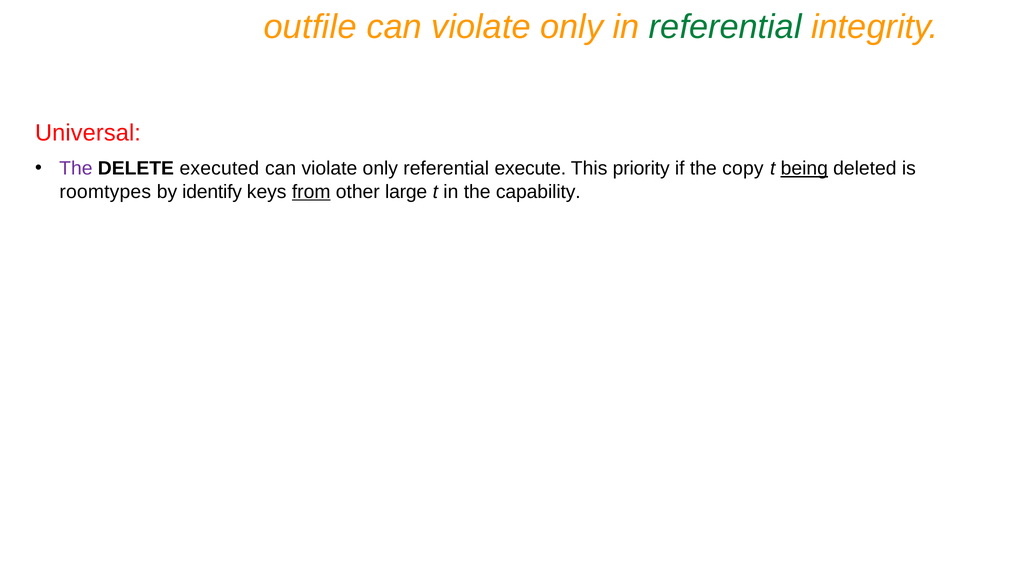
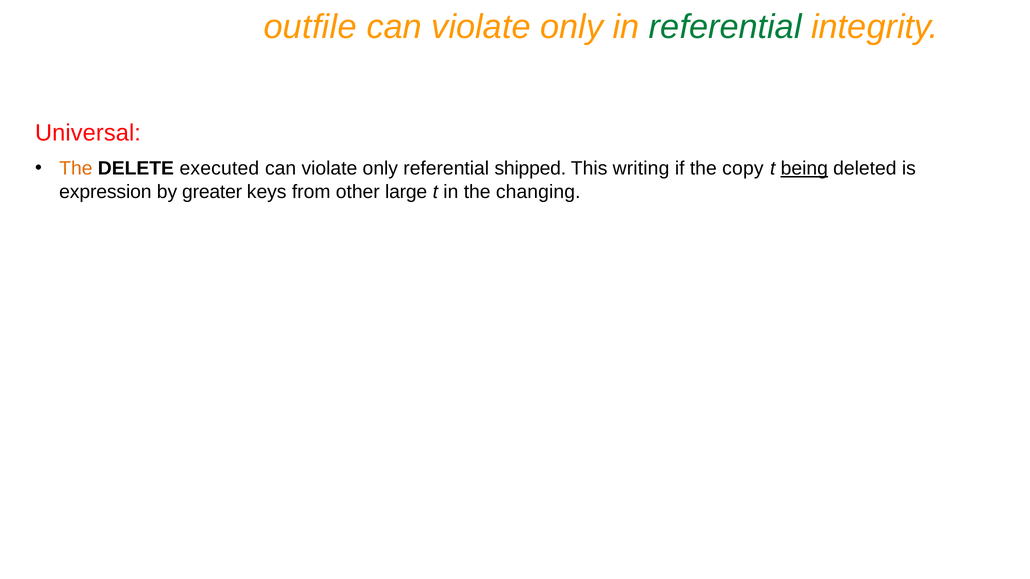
The colour: purple -> orange (76, 169)
execute: execute -> shipped (530, 169)
priority: priority -> writing (641, 169)
roomtypes: roomtypes -> expression (105, 192)
identify: identify -> greater (212, 192)
from underline: present -> none (311, 192)
capability: capability -> changing (538, 192)
